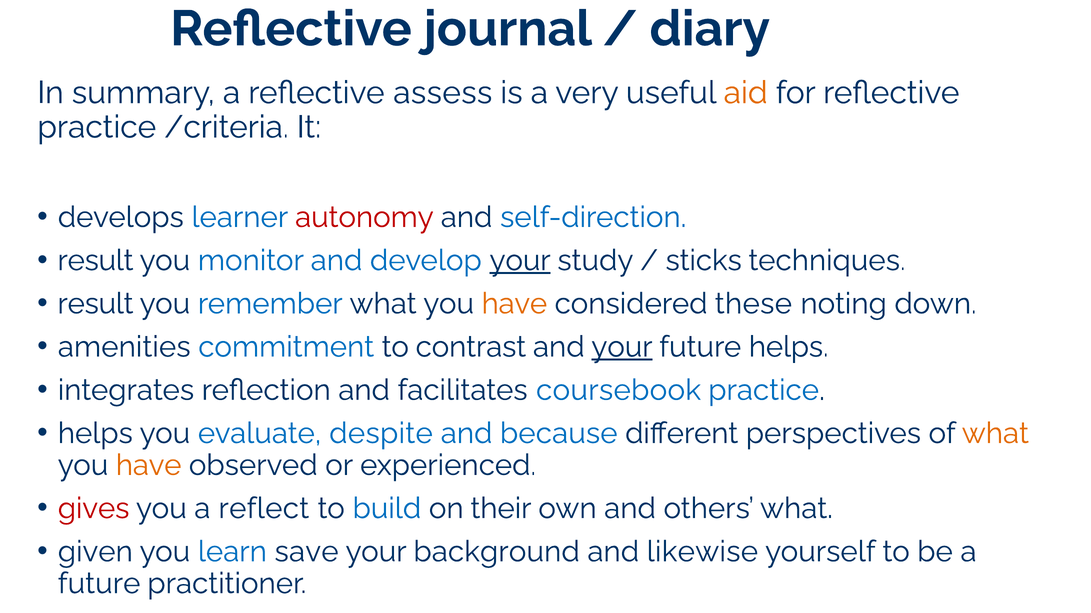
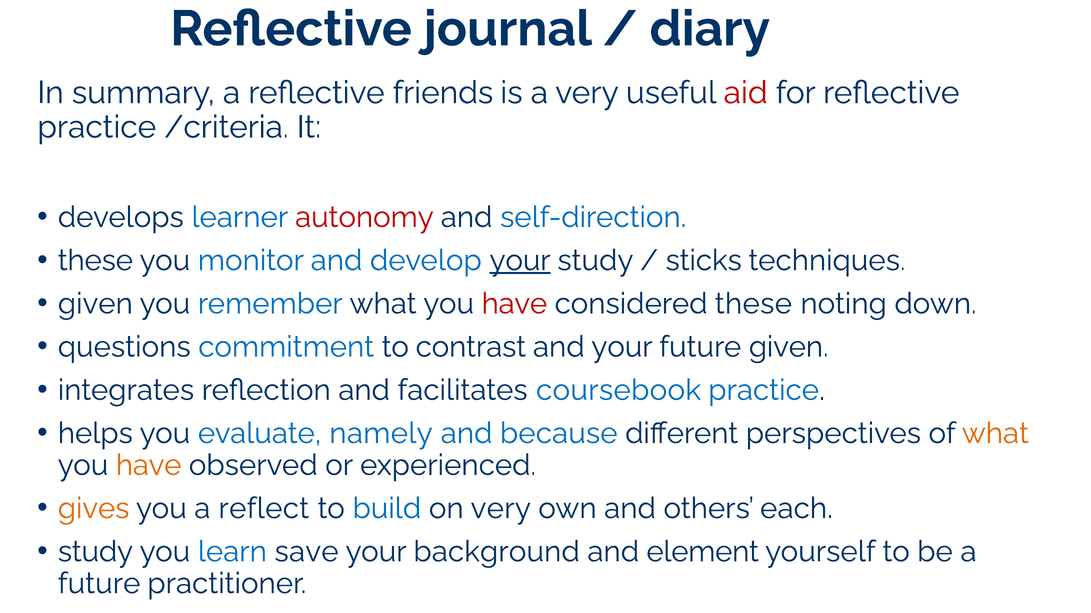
assess: assess -> friends (443, 93)
aid colour: orange -> red (746, 93)
result: result -> these (95, 261)
result: result -> given (95, 304)
have colour: orange -> red (514, 304)
amenities: amenities -> questions (124, 347)
your underline: present -> none (622, 347)
future helps: helps -> given (789, 347)
despite: despite -> namely (381, 434)
gives colour: red -> orange (94, 509)
on their: their -> very (501, 509)
others what: what -> each (796, 509)
given: given -> study (95, 552)
likewise: likewise -> element (703, 552)
